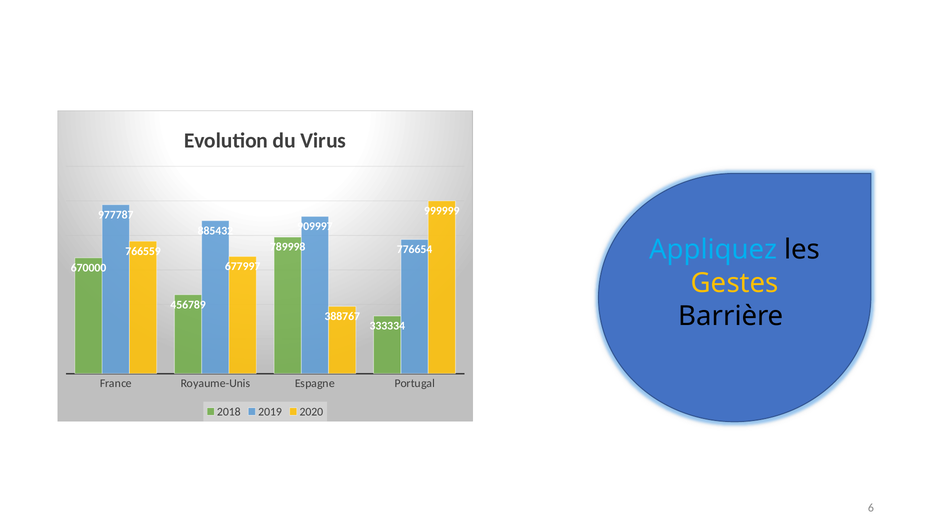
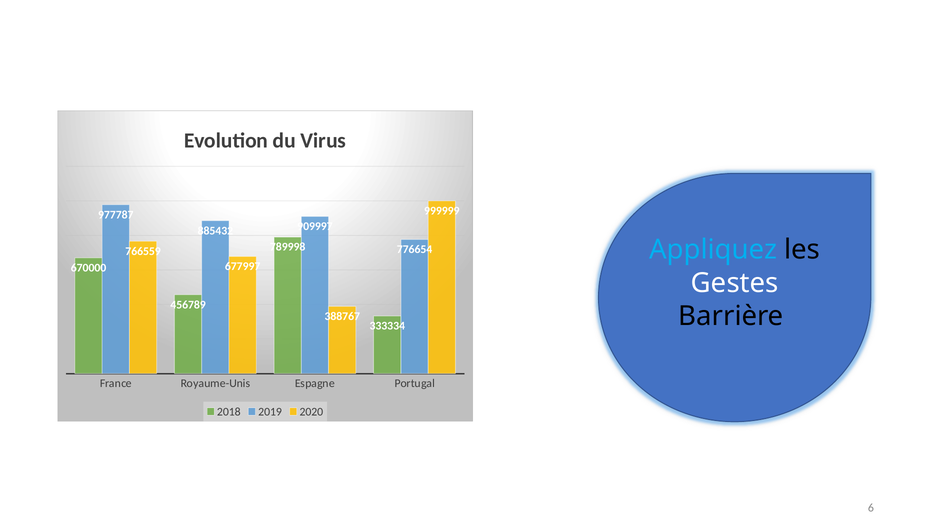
Gestes colour: yellow -> white (735, 283)
